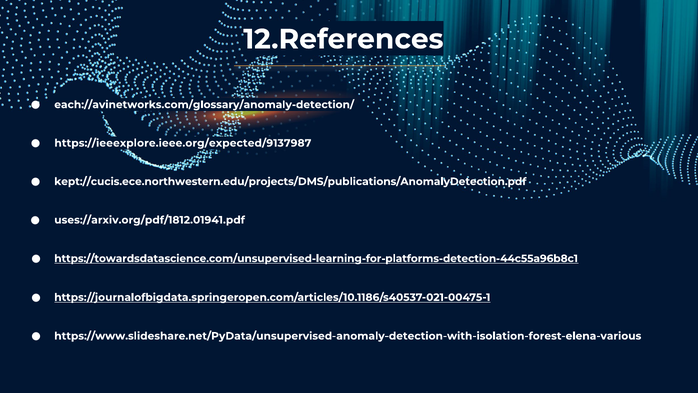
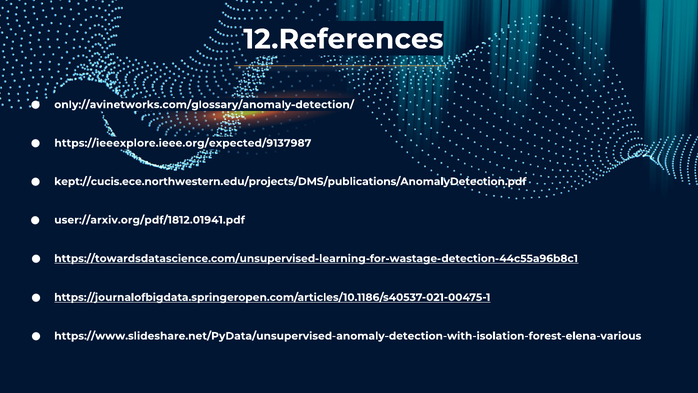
each://avinetworks.com/glossary/anomaly-detection/: each://avinetworks.com/glossary/anomaly-detection/ -> only://avinetworks.com/glossary/anomaly-detection/ (204, 105)
uses://arxiv.org/pdf/1812.01941.pdf: uses://arxiv.org/pdf/1812.01941.pdf -> user://arxiv.org/pdf/1812.01941.pdf (150, 220)
https://towardsdatascience.com/unsupervised-learning-for-platforms-detection-44c55a96b8c1: https://towardsdatascience.com/unsupervised-learning-for-platforms-detection-44c55a96b8c1 -> https://towardsdatascience.com/unsupervised-learning-for-wastage-detection-44c55a96b8c1 (316, 258)
